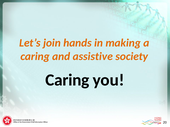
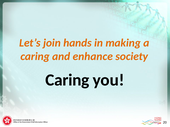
assistive: assistive -> enhance (93, 57)
